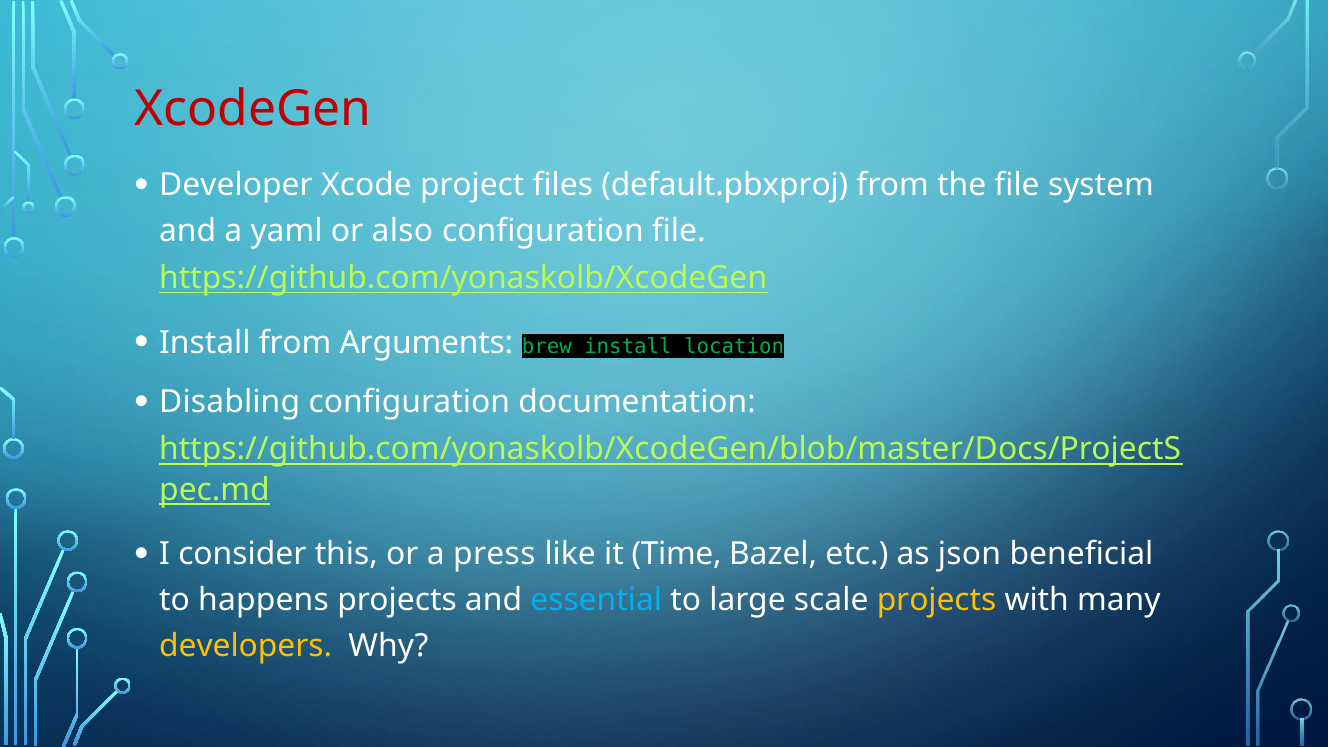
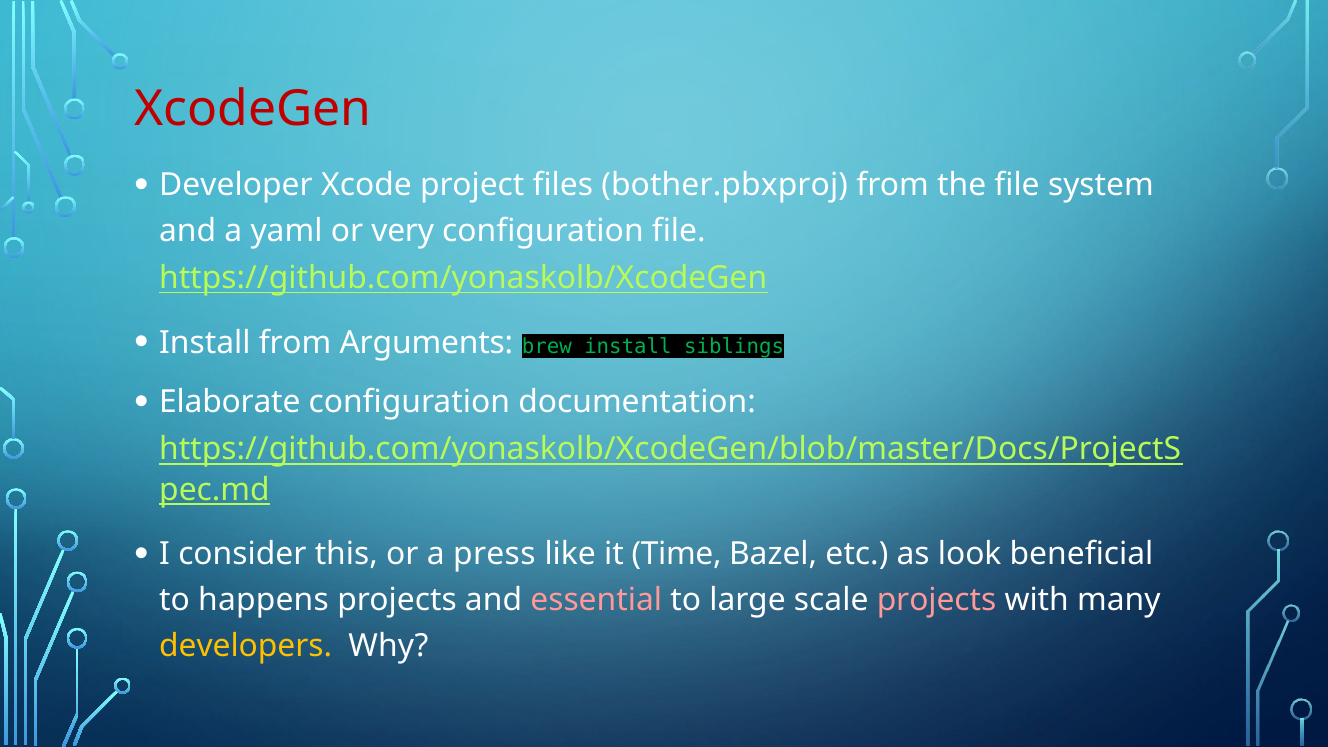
default.pbxproj: default.pbxproj -> bother.pbxproj (725, 185)
also: also -> very (403, 231)
location: location -> siblings (734, 346)
Disabling: Disabling -> Elaborate (230, 402)
json: json -> look (970, 554)
essential colour: light blue -> pink (596, 600)
projects colour: yellow -> pink (937, 600)
